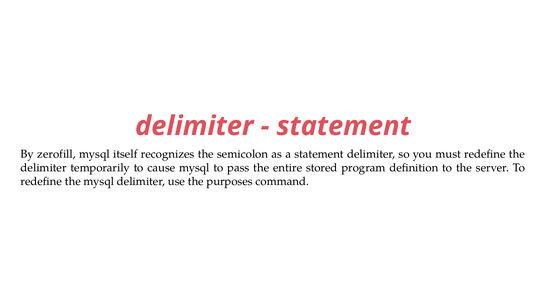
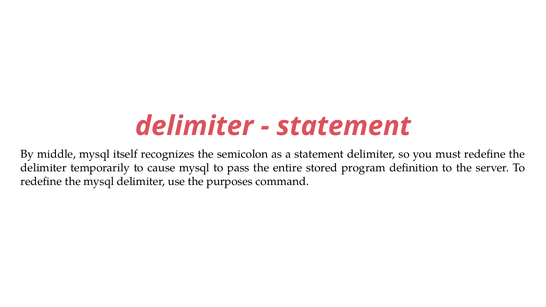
zerofill: zerofill -> middle (57, 154)
